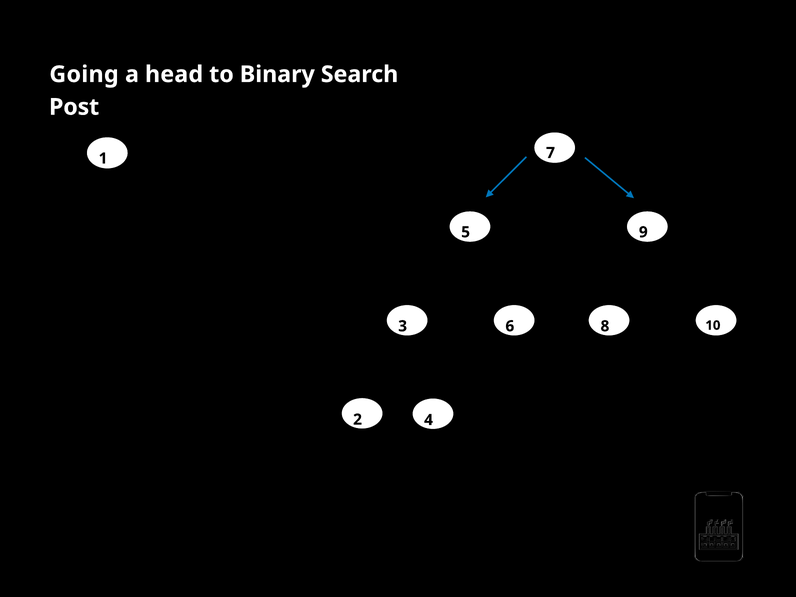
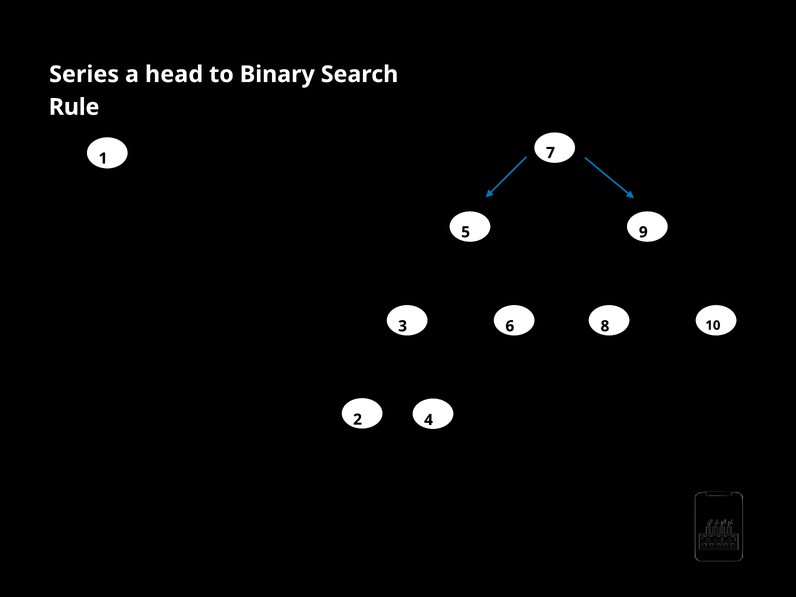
Going: Going -> Series (84, 74)
Post: Post -> Rule (74, 107)
